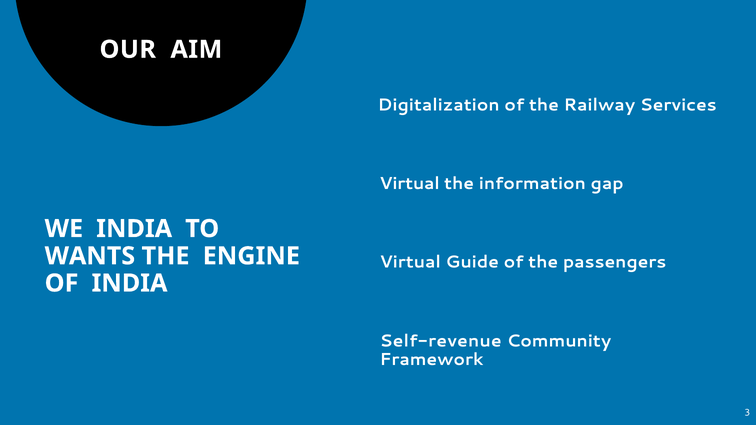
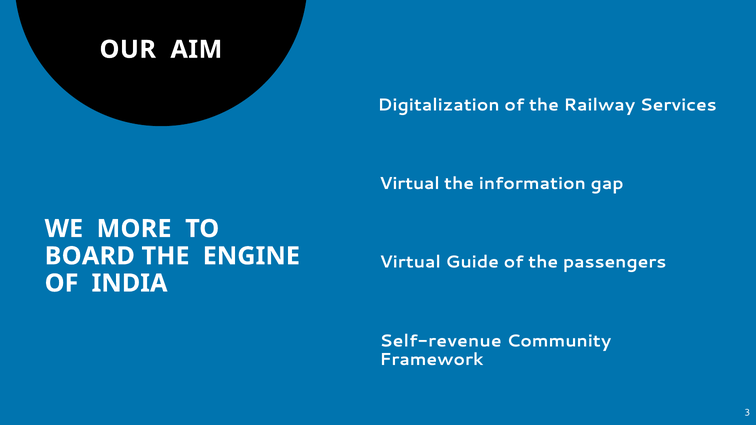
WE INDIA: INDIA -> MORE (134, 229)
WANTS: WANTS -> BOARD (90, 256)
